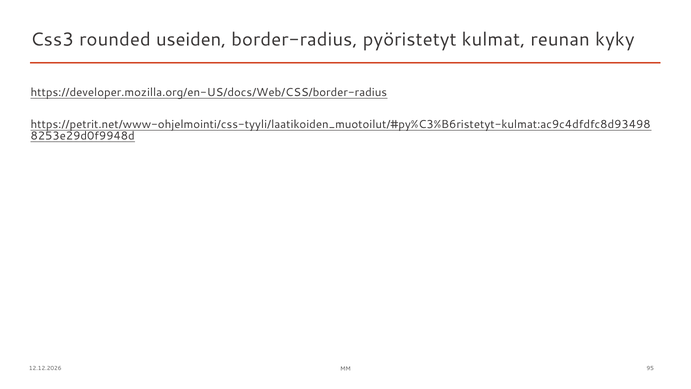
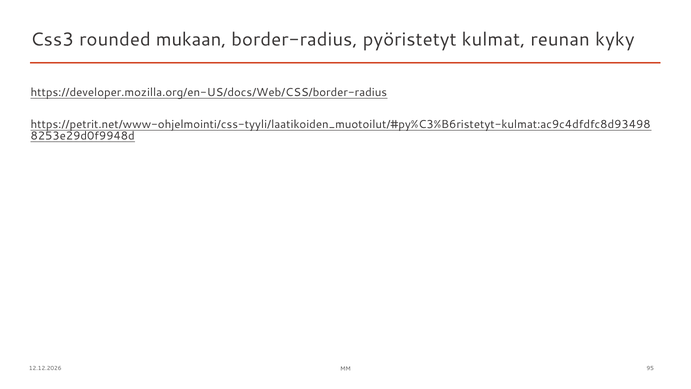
useiden: useiden -> mukaan (191, 40)
